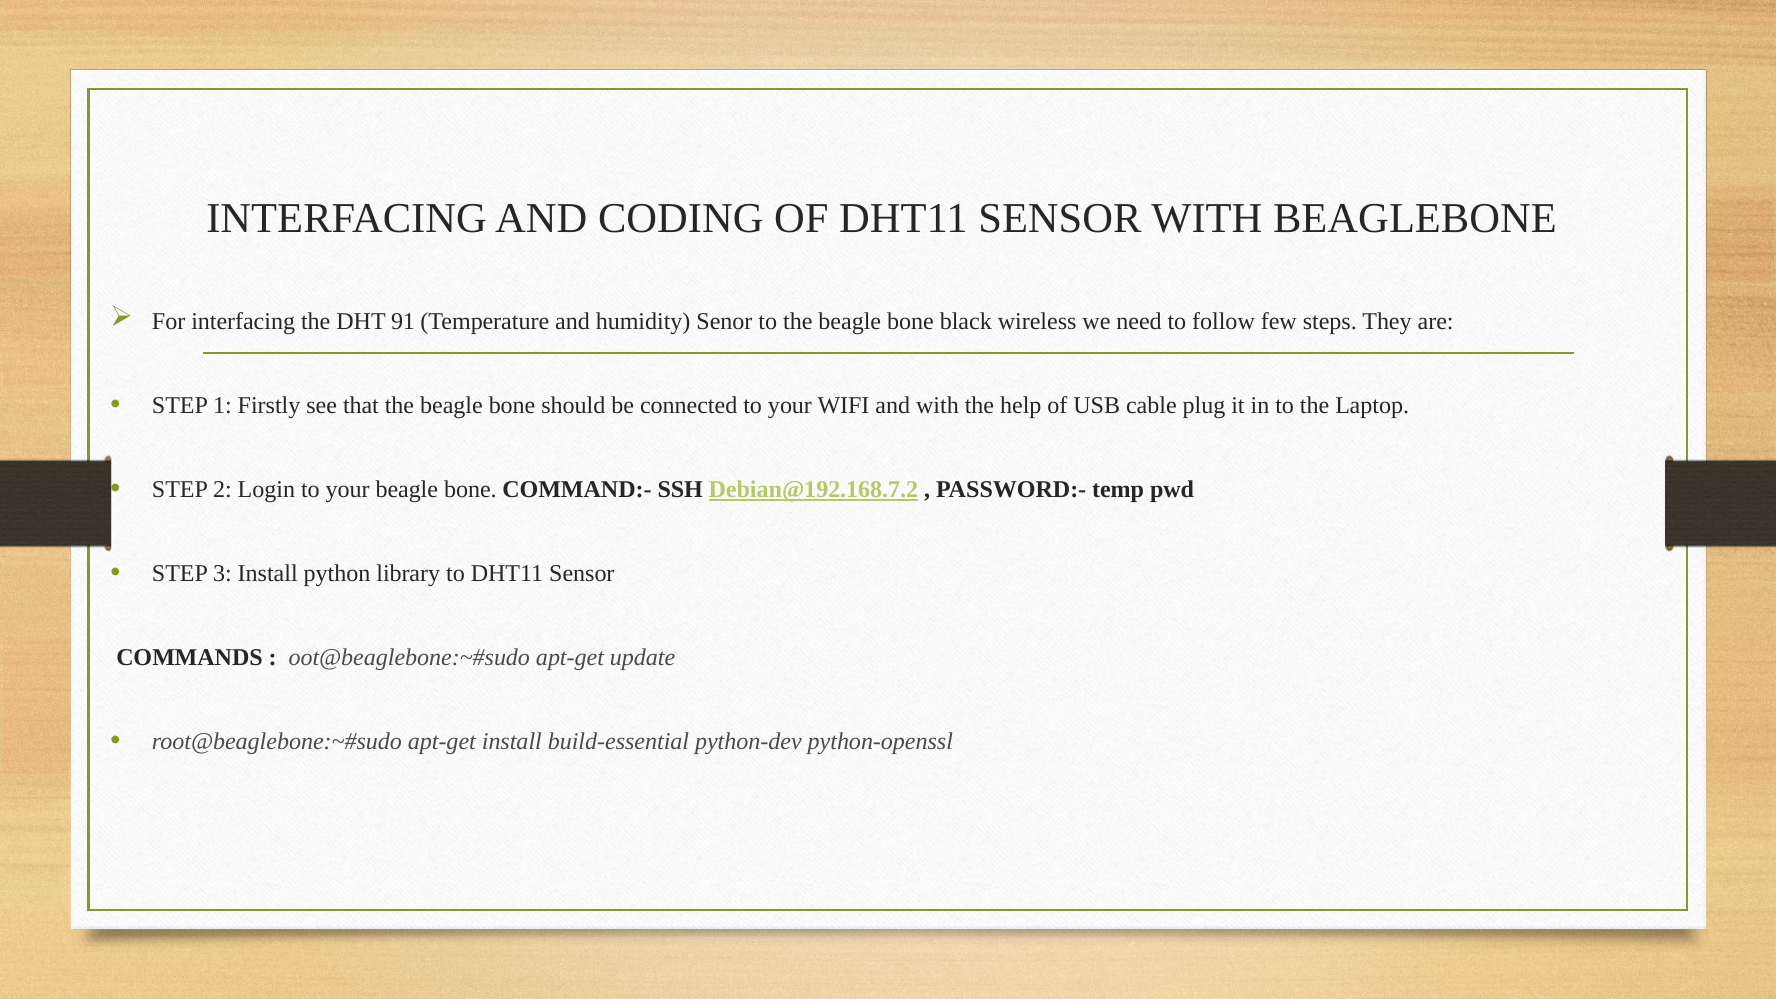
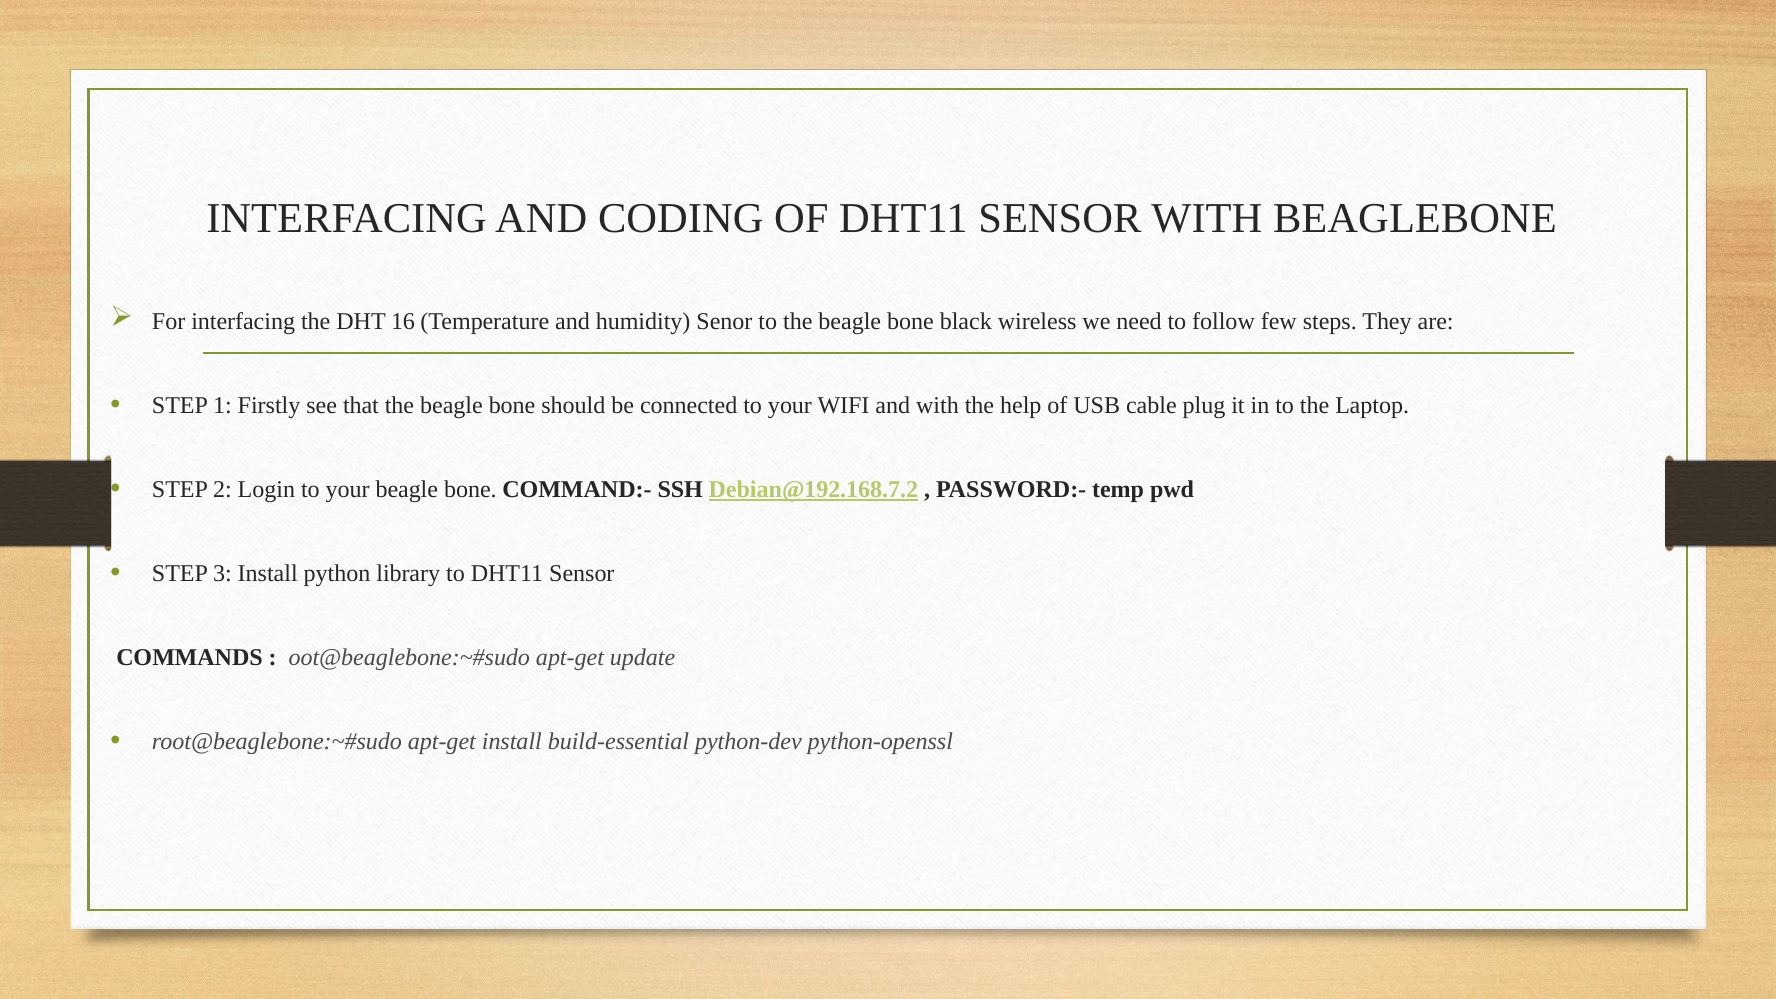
91: 91 -> 16 (403, 321)
